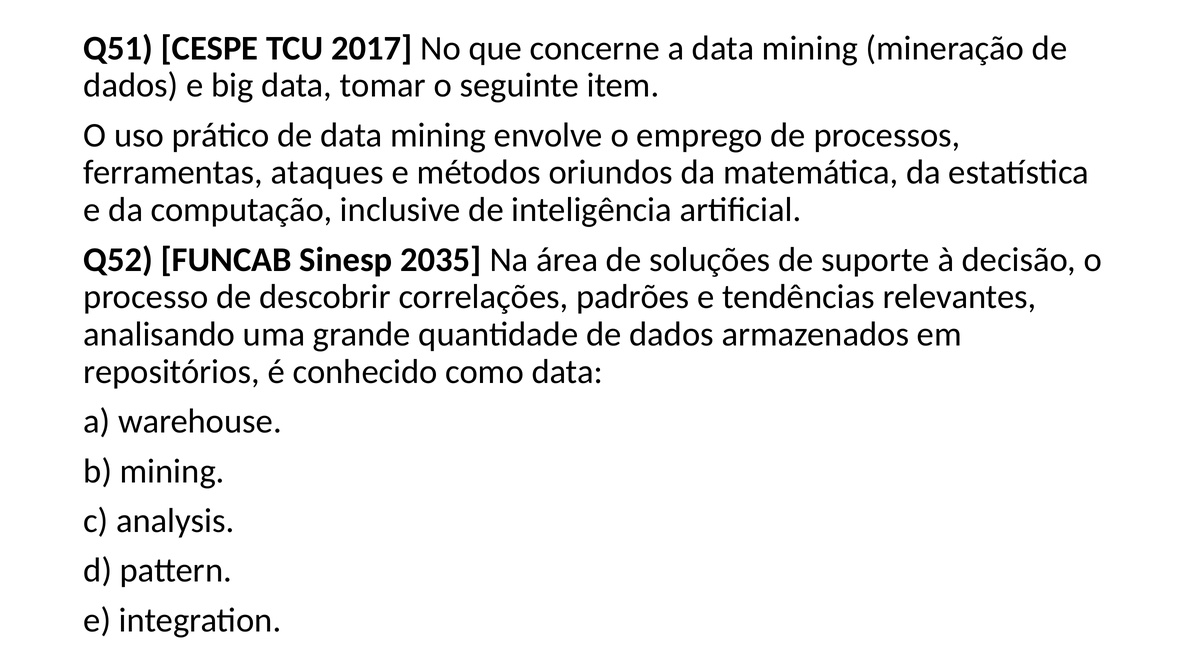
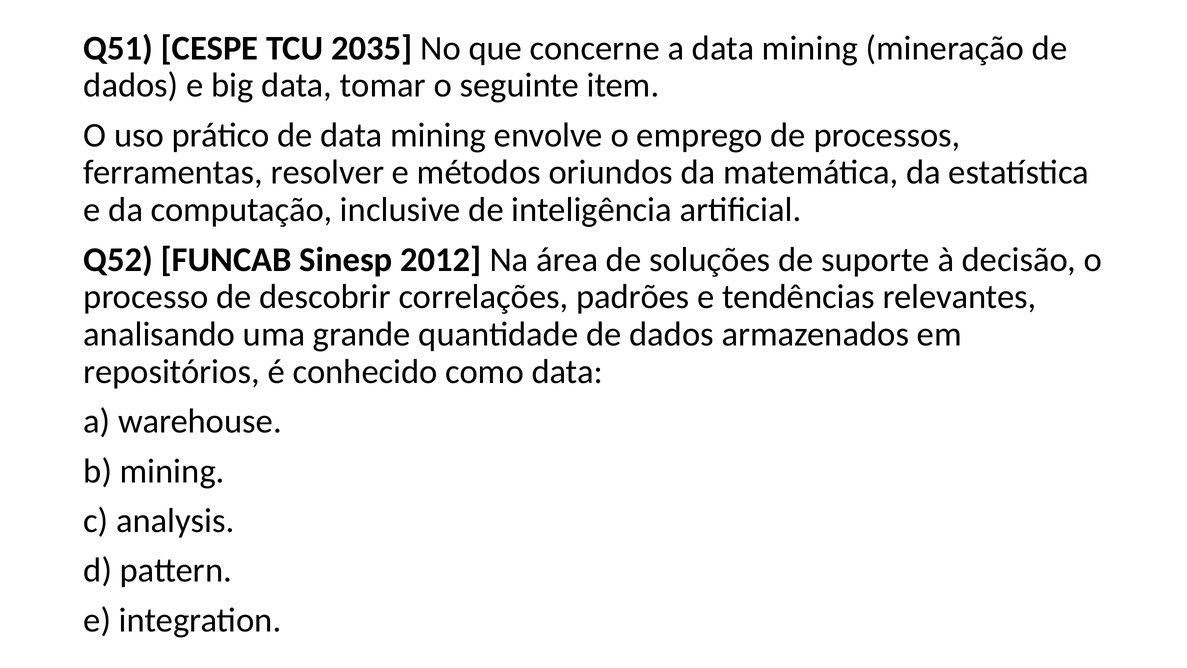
2017: 2017 -> 2035 (372, 48)
ataques: ataques -> resolver (327, 172)
2035: 2035 -> 2012 (441, 260)
